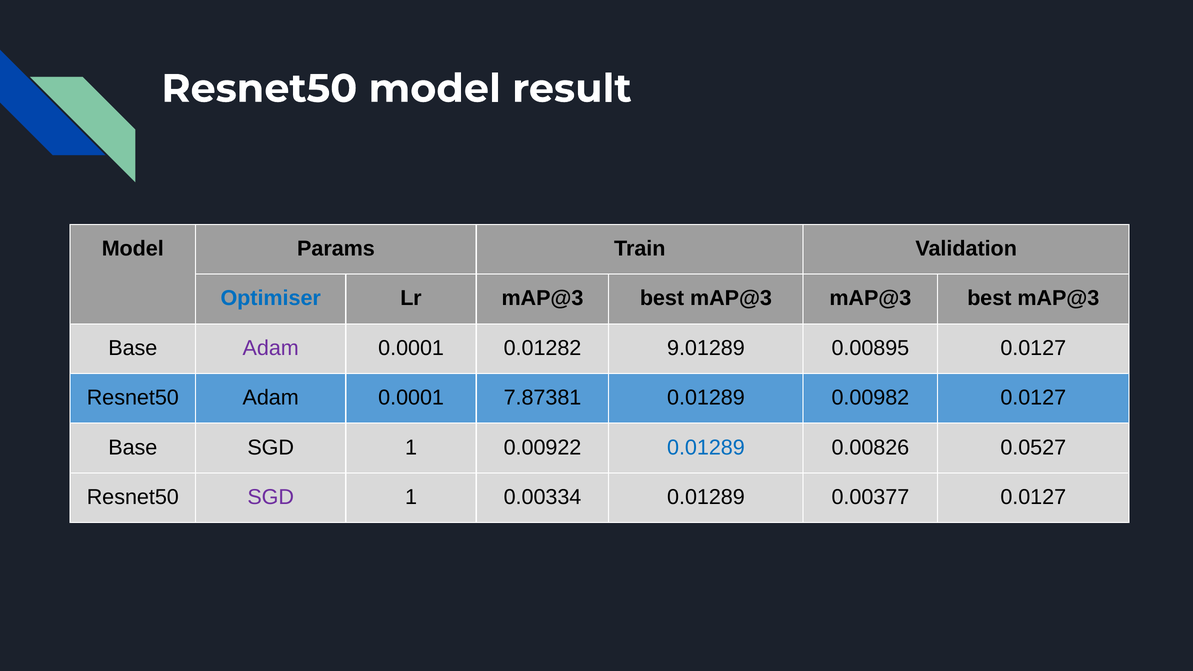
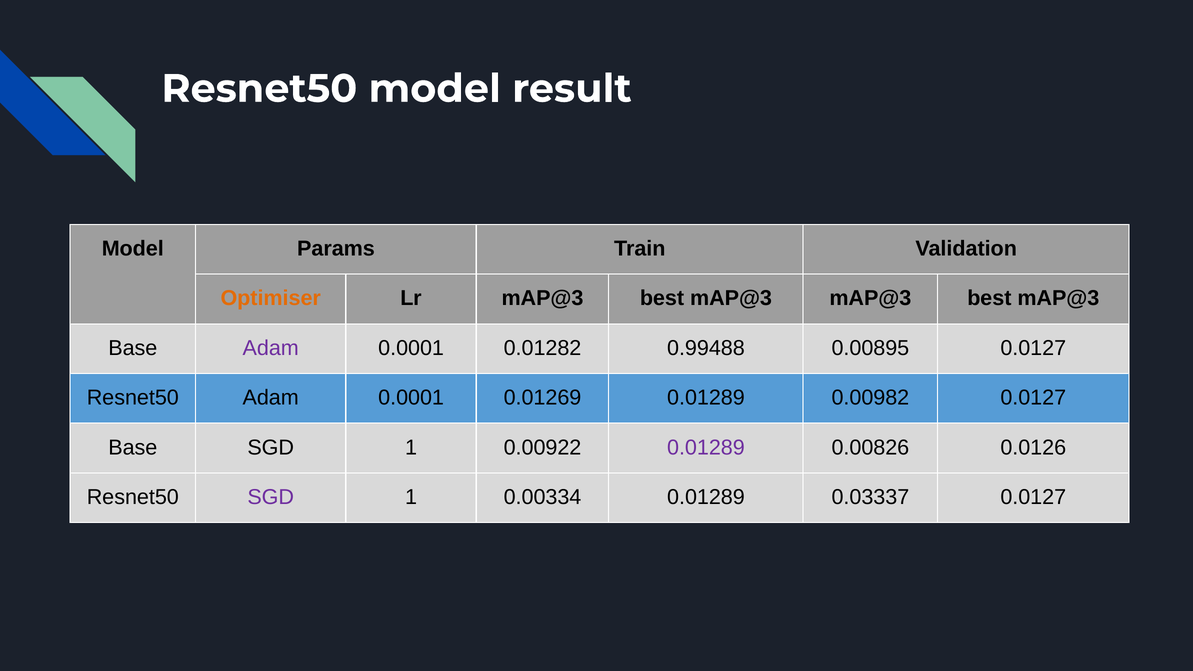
Optimiser colour: blue -> orange (271, 298)
9.01289: 9.01289 -> 0.99488 (706, 348)
7.87381: 7.87381 -> 0.01269 (542, 398)
0.01289 colour: blue -> purple (706, 447)
0.0527: 0.0527 -> 0.0126 (1033, 447)
0.00377: 0.00377 -> 0.03337 (870, 497)
